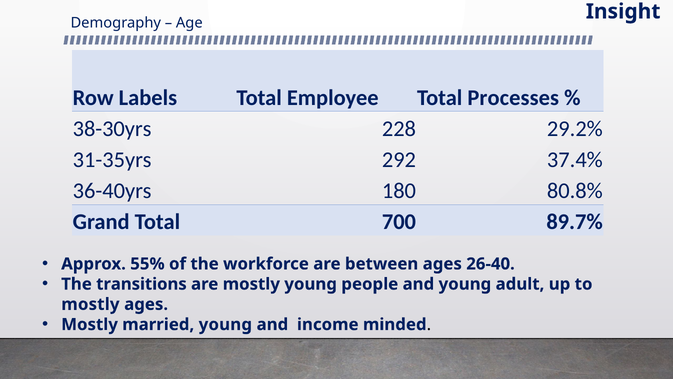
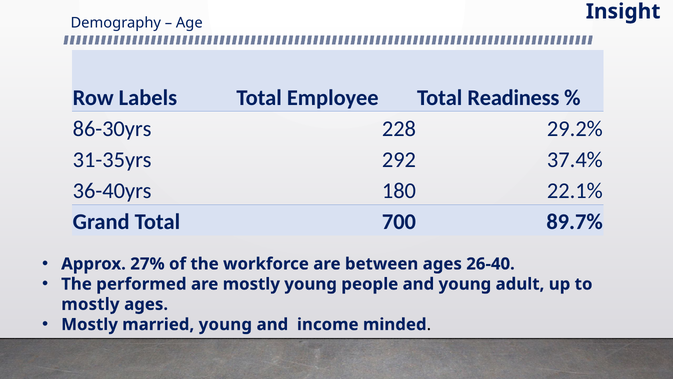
Processes: Processes -> Readiness (513, 98)
38-30yrs: 38-30yrs -> 86-30yrs (112, 129)
80.8%: 80.8% -> 22.1% (575, 191)
55%: 55% -> 27% (147, 264)
transitions: transitions -> performed (141, 284)
